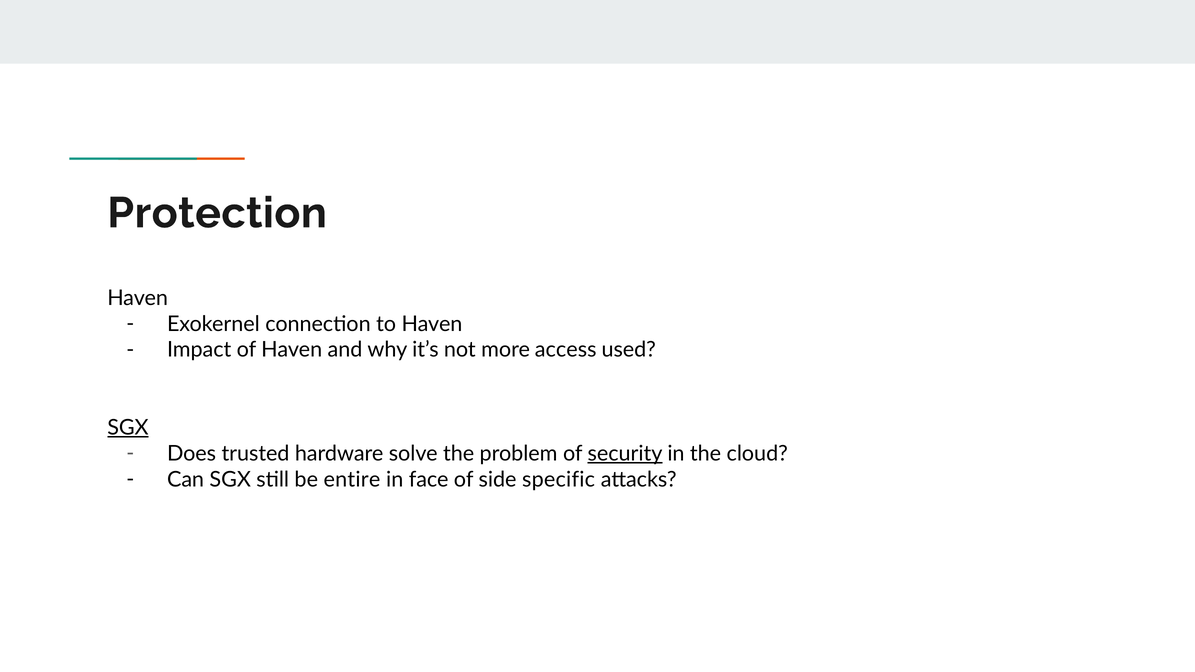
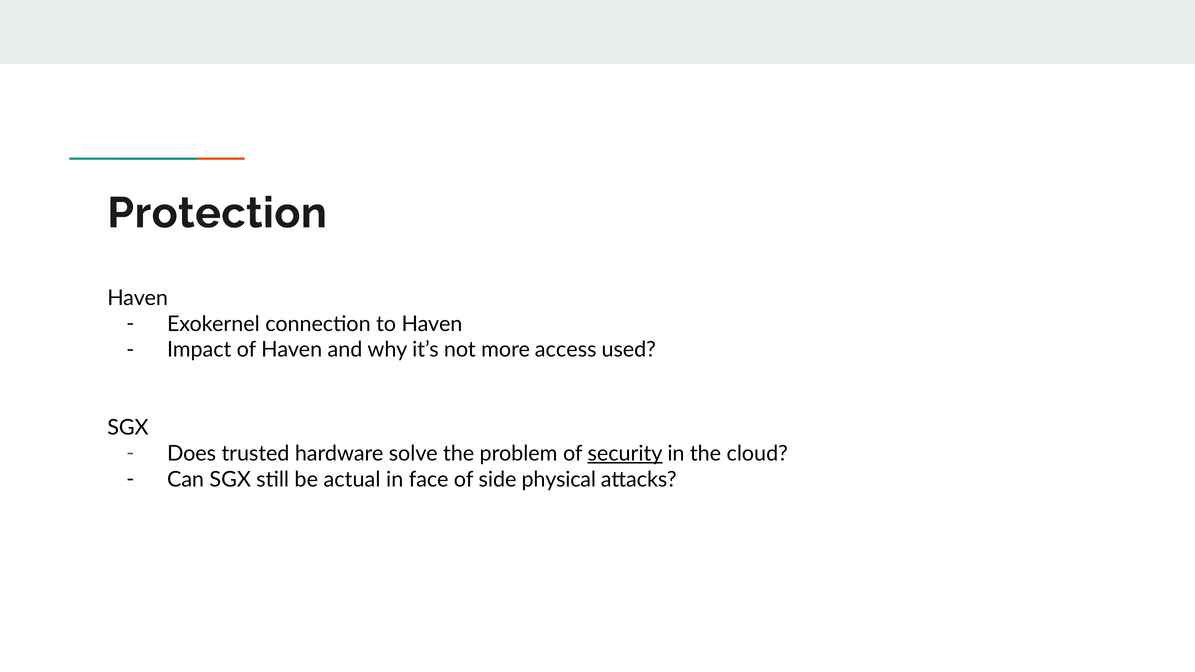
SGX underline: present -> none (128, 428)
entire: entire -> actual (352, 480)
specific: specific -> physical (559, 480)
